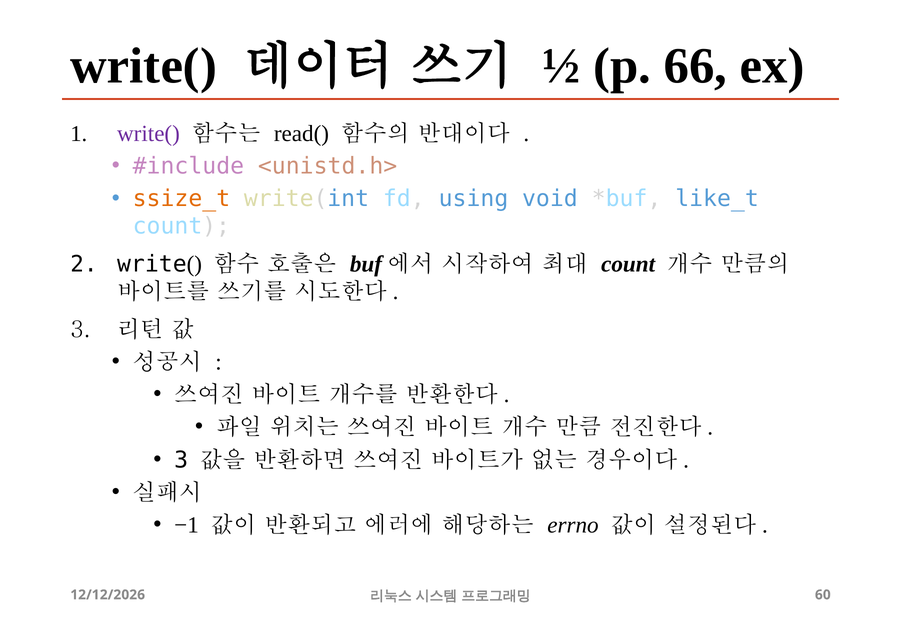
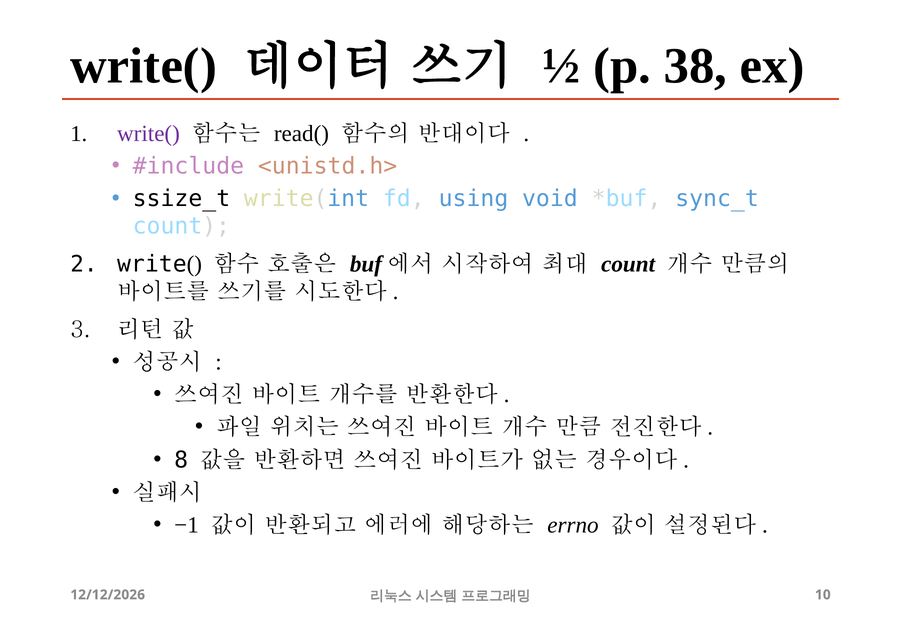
66: 66 -> 38 (695, 66)
ssize_t colour: orange -> black (181, 199)
like_t: like_t -> sync_t (717, 199)
3: 3 -> 8 (181, 460)
60: 60 -> 10 (823, 595)
